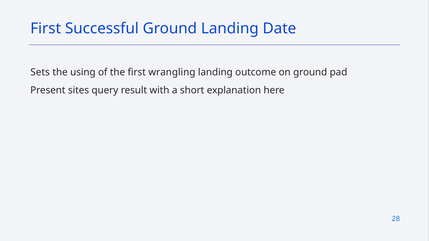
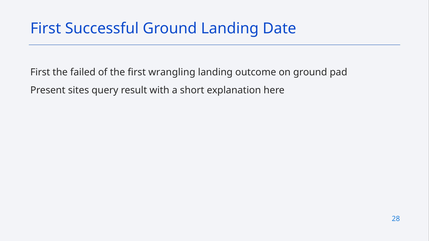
Sets: Sets -> First (40, 72)
using: using -> failed (83, 72)
